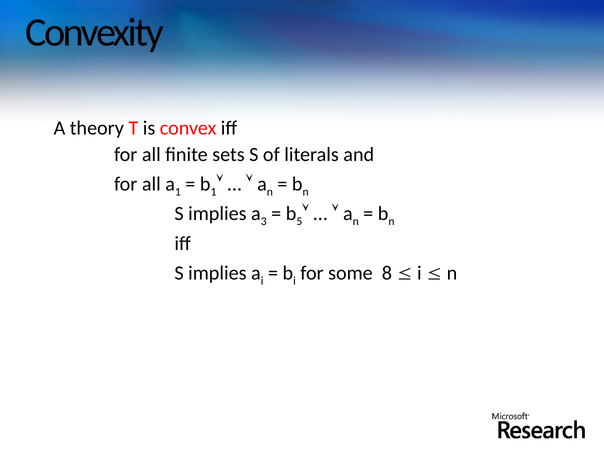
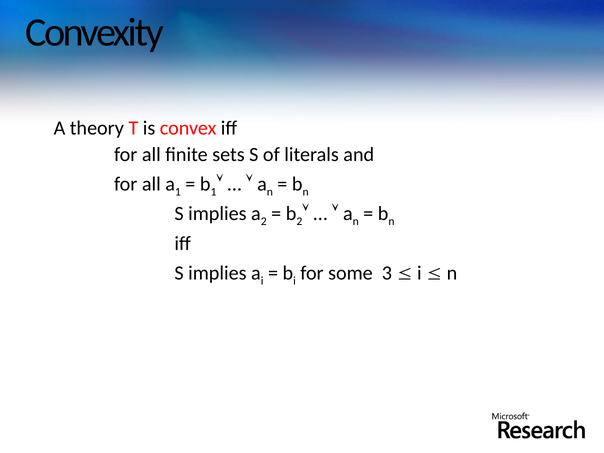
a 3: 3 -> 2 (264, 222)
5: 5 -> 2 (299, 222)
8: 8 -> 3 (387, 273)
